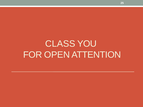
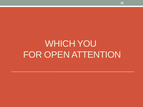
CLASS: CLASS -> WHICH (60, 44)
